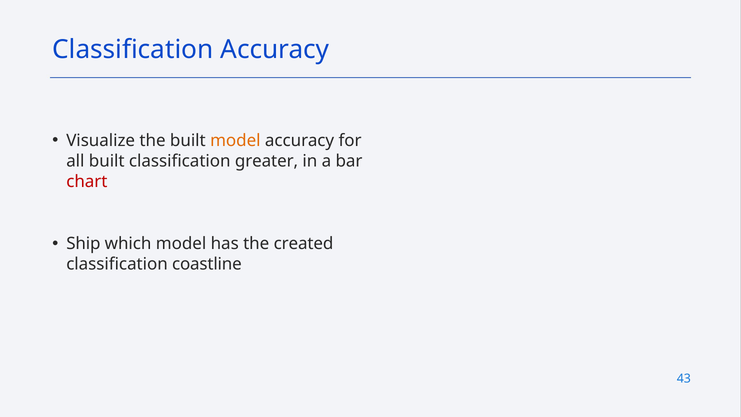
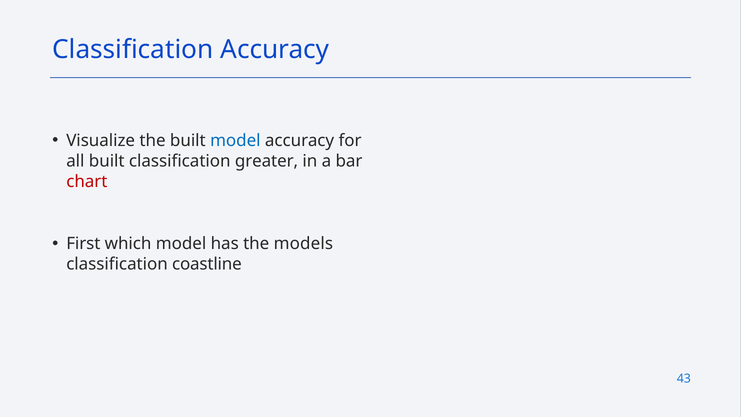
model colour: orange -> blue (235, 141)
Ship: Ship -> First (83, 244)
created: created -> models (303, 244)
